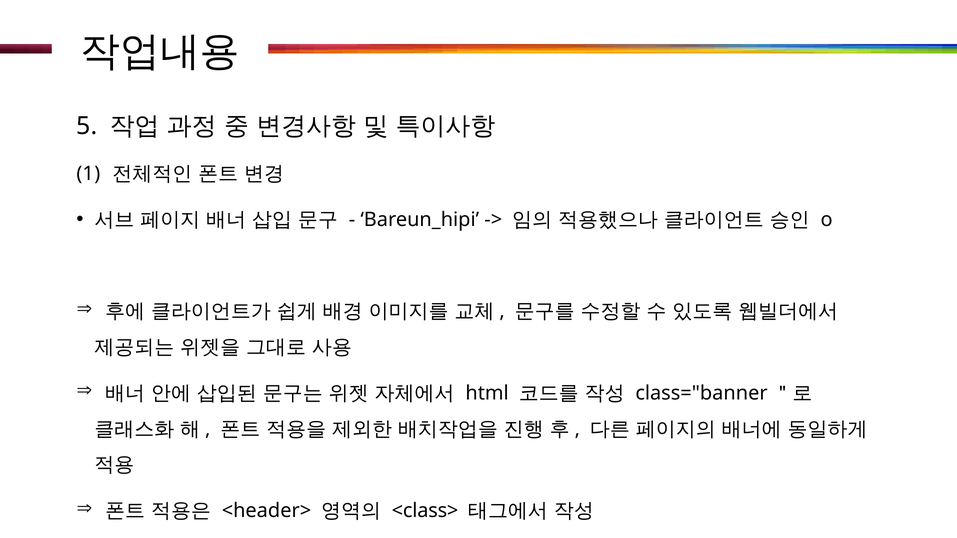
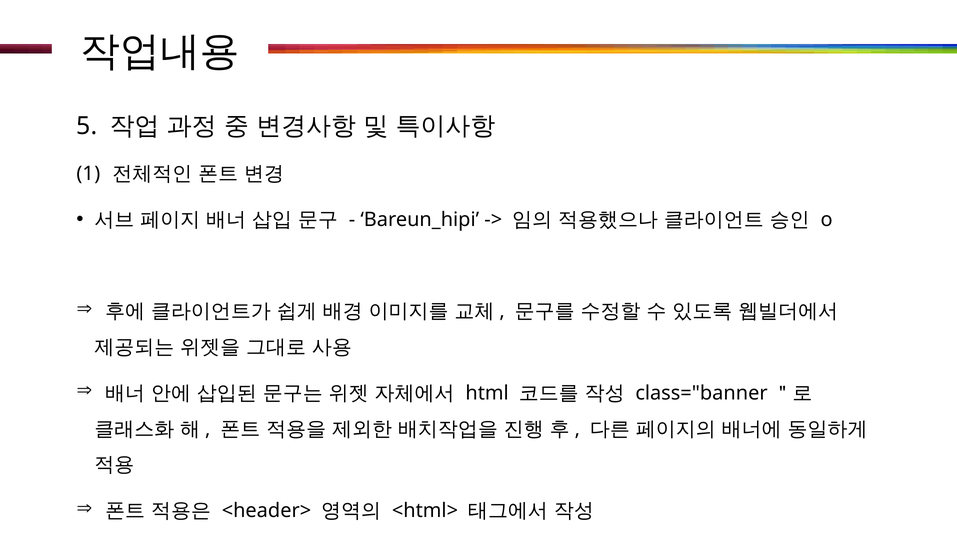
<class>: <class> -> <html> (425, 511)
